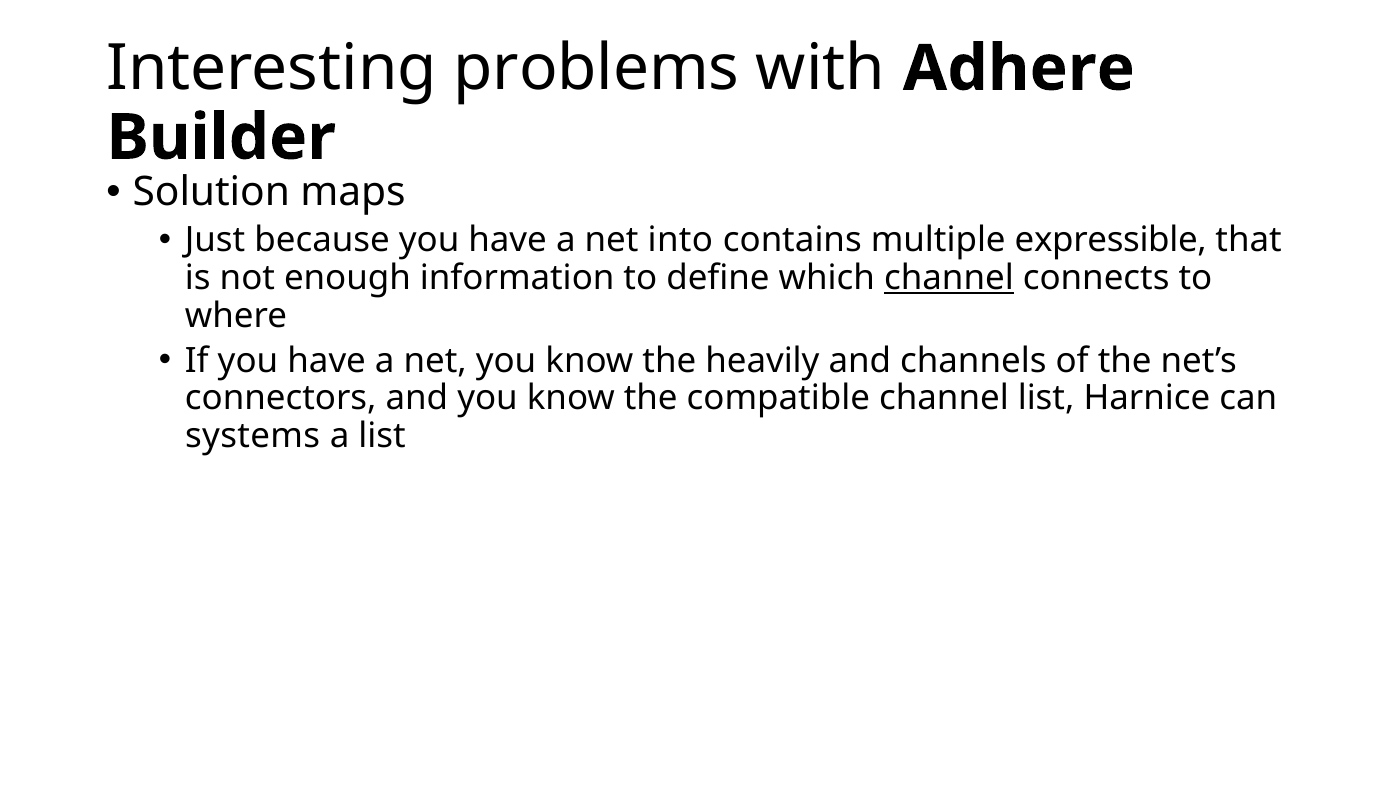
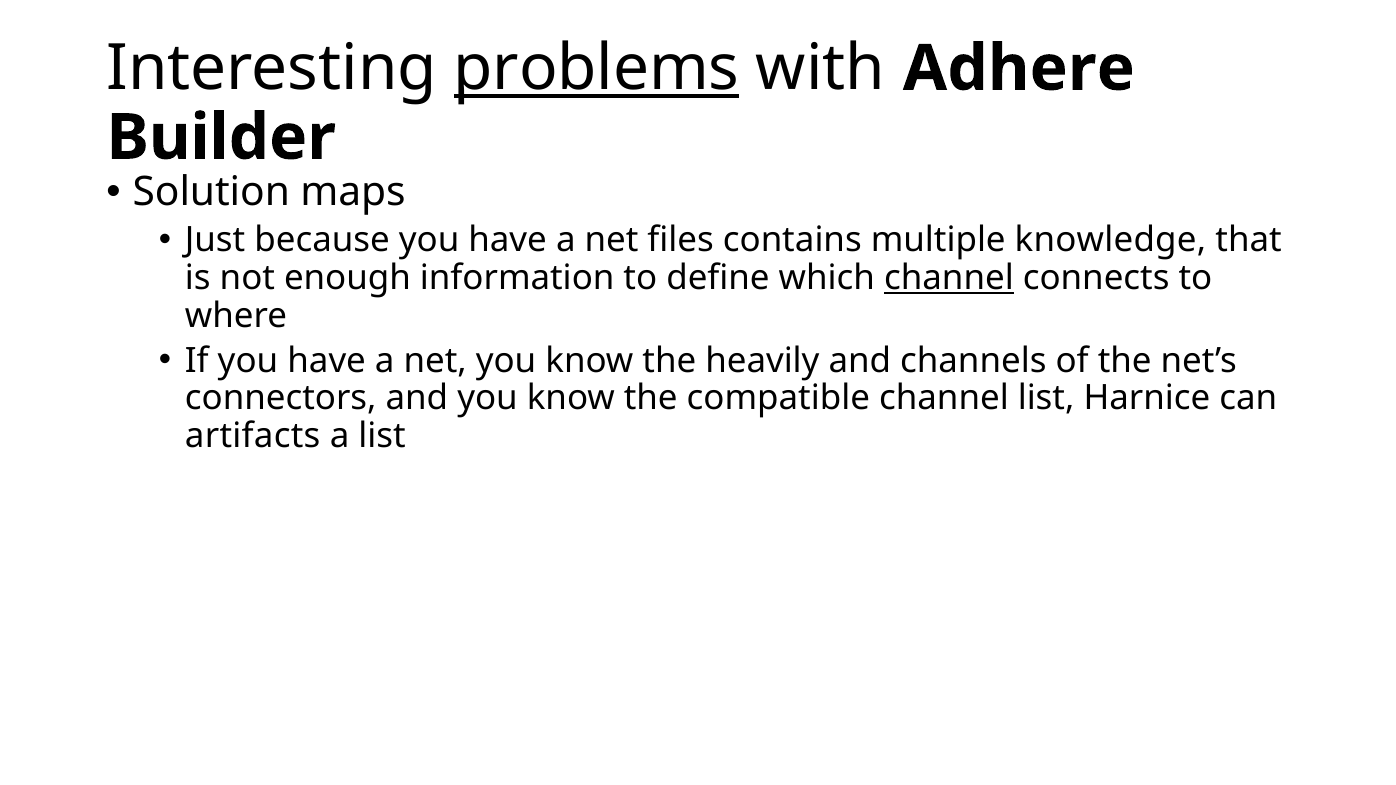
problems underline: none -> present (597, 69)
into: into -> files (681, 241)
expressible: expressible -> knowledge (1110, 241)
systems: systems -> artifacts (253, 436)
